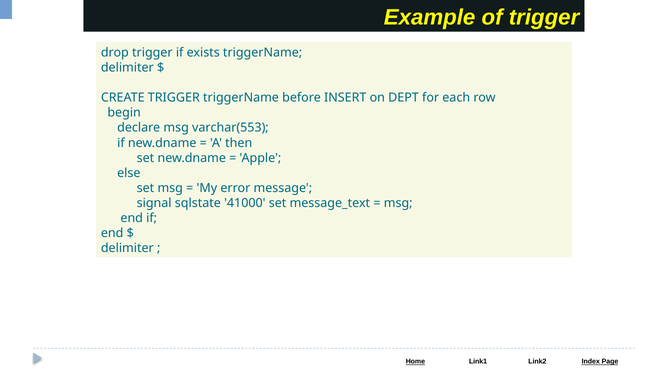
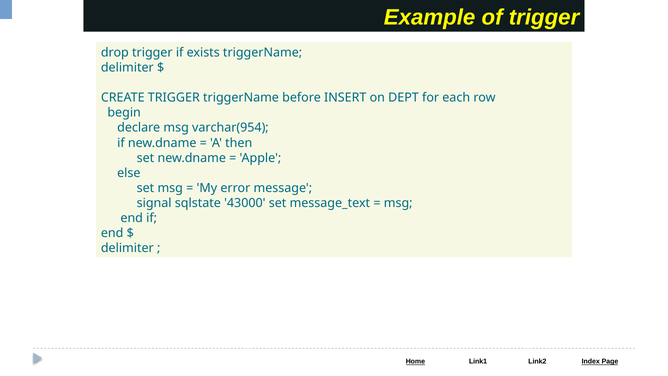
varchar(553: varchar(553 -> varchar(954 (230, 128)
41000: 41000 -> 43000 (245, 203)
